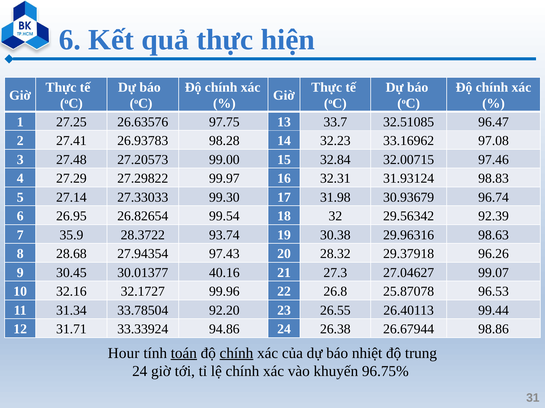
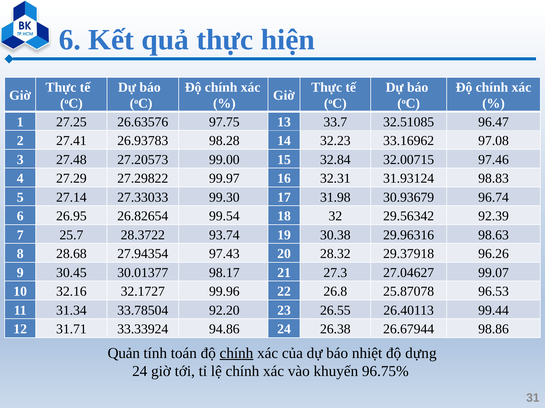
35.9: 35.9 -> 25.7 (71, 235)
40.16: 40.16 -> 98.17 (224, 273)
Hour: Hour -> Quản (124, 354)
toán underline: present -> none (184, 354)
trung: trung -> dựng (421, 354)
